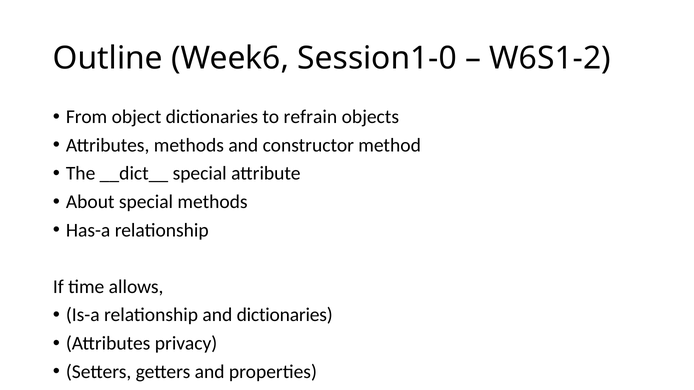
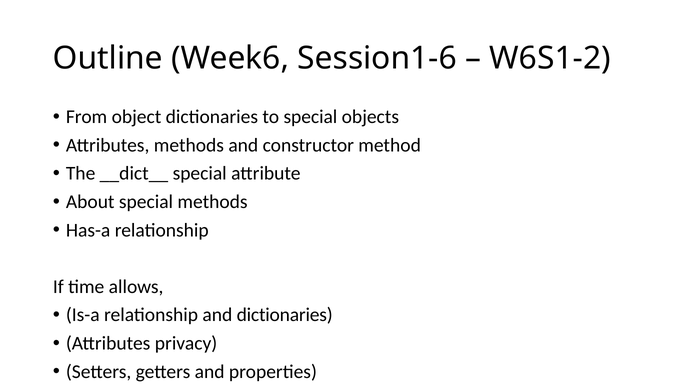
Session1-0: Session1-0 -> Session1-6 (377, 58)
to refrain: refrain -> special (310, 117)
